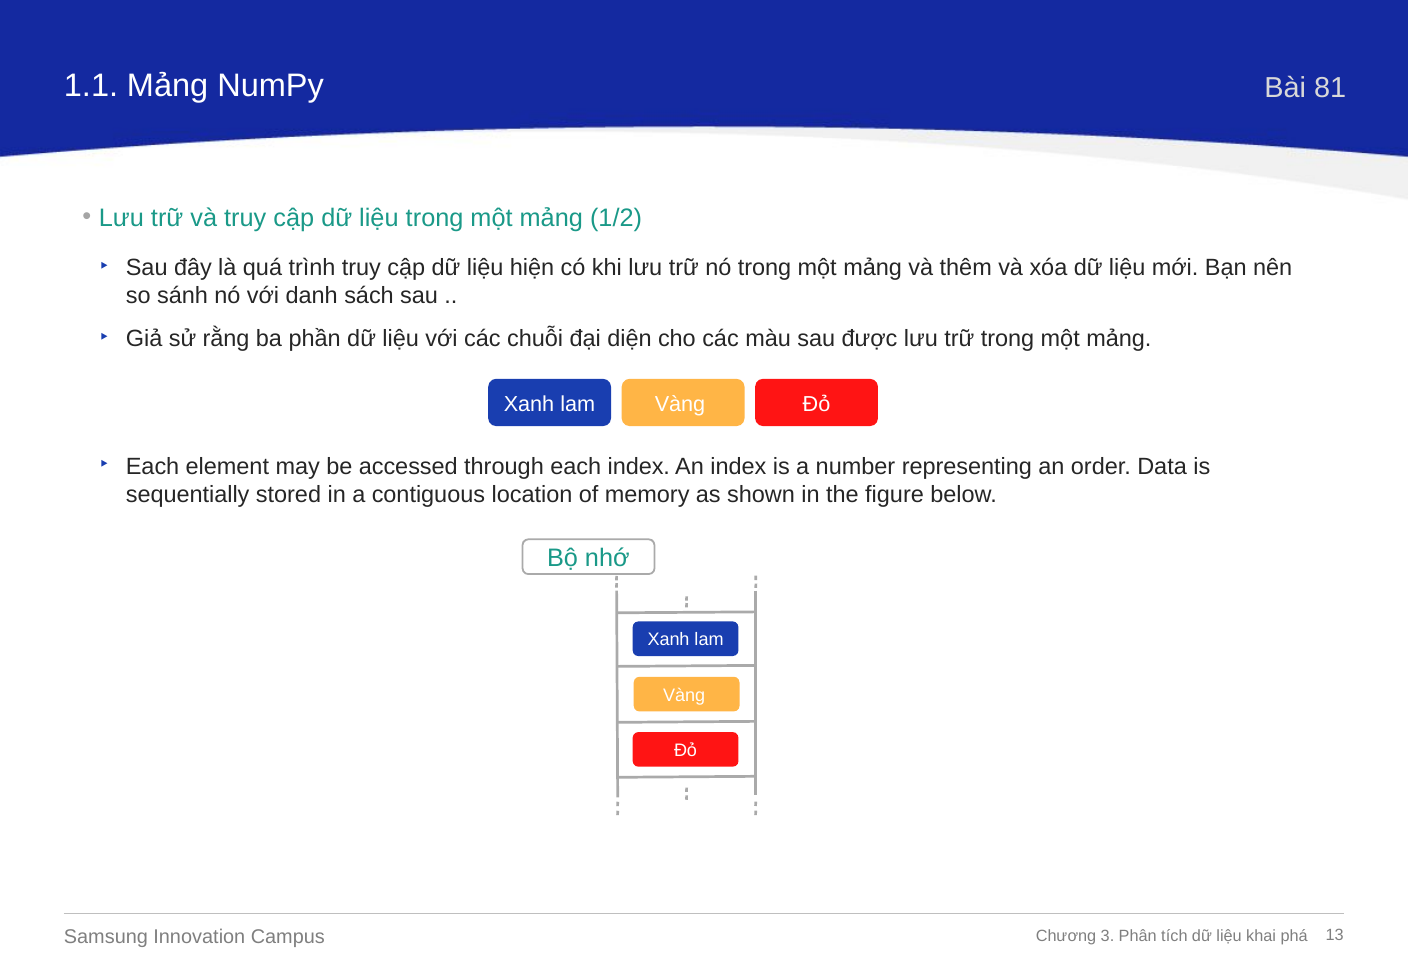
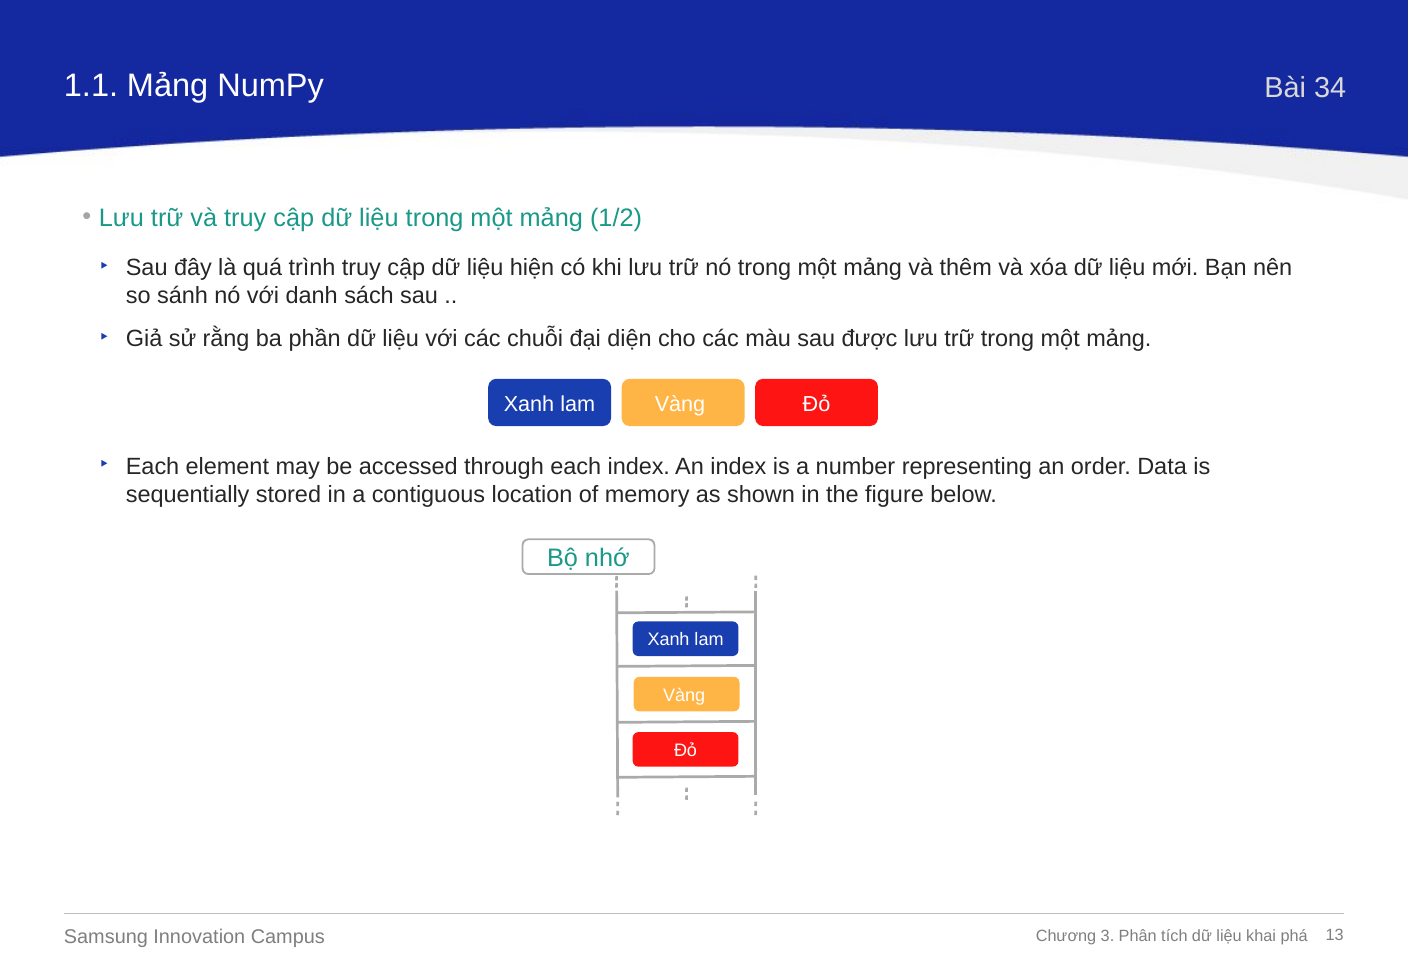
81: 81 -> 34 (1330, 88)
